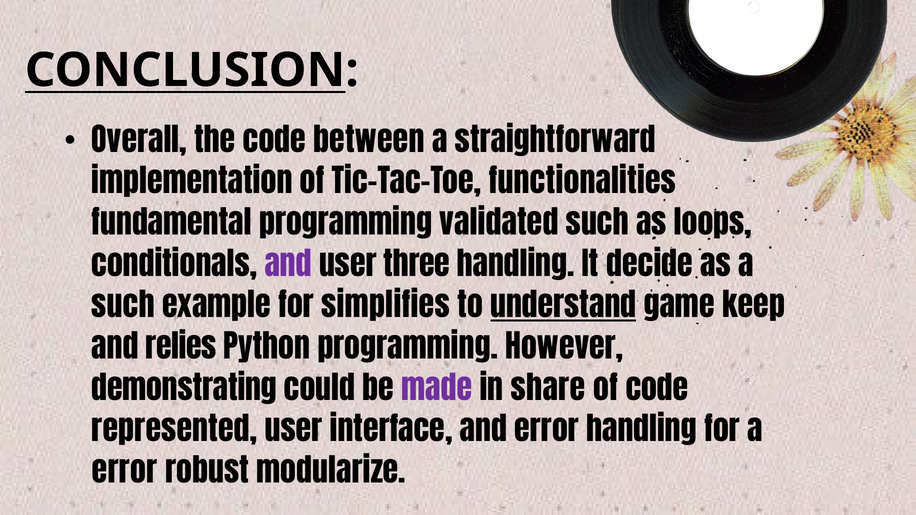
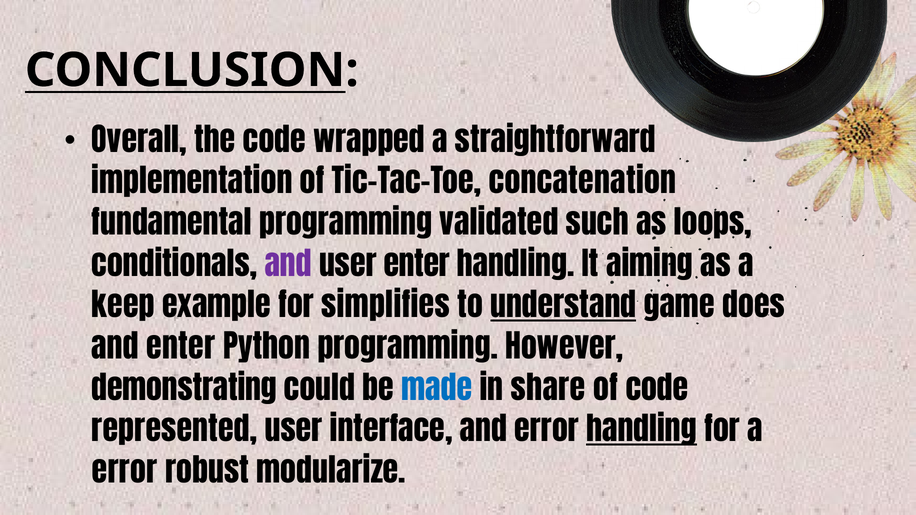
between: between -> wrapped (369, 142)
functionalities: functionalities -> concatenation (582, 183)
user three: three -> enter (417, 266)
decide: decide -> aiming (650, 266)
such: such -> keep (123, 307)
keep: keep -> does (753, 307)
and relies: relies -> enter (181, 348)
made colour: purple -> blue (437, 390)
handling underline: none -> present (642, 431)
